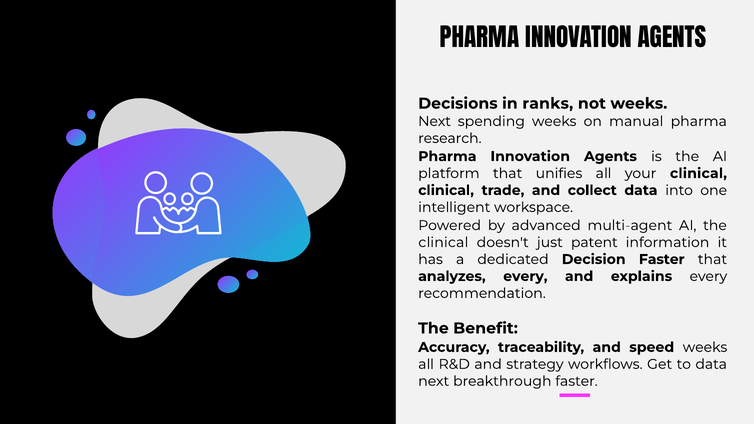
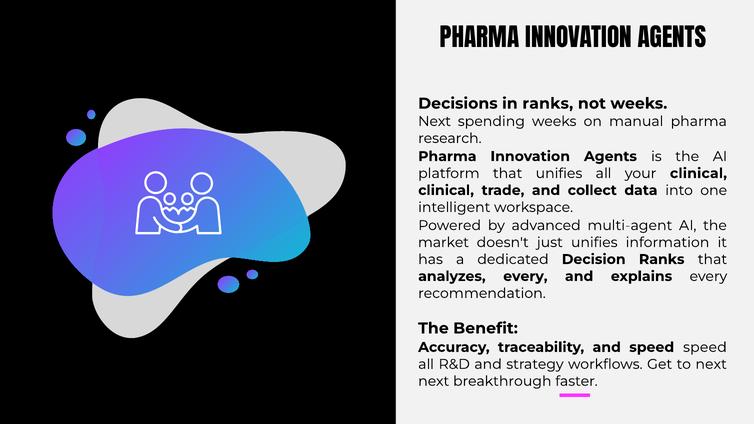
clinical: clinical -> market (443, 242)
just patent: patent -> unifies (594, 242)
Decision Faster: Faster -> Ranks (662, 259)
speed weeks: weeks -> speed (705, 347)
to data: data -> next (711, 364)
